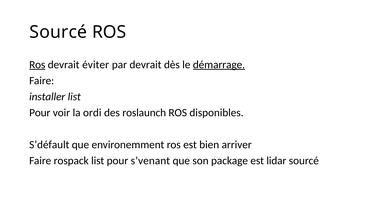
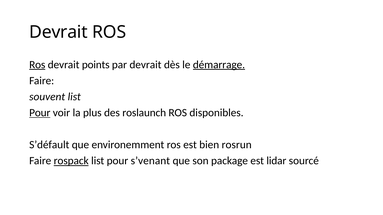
Sourcé: Sourcé -> Devrait (58, 32)
éviter: éviter -> points (96, 65)
installer: installer -> souvent (47, 97)
Pour underline: none -> present (40, 113)
ordi: ordi -> plus (92, 113)
arriver: arriver -> rosrun (237, 145)
rospack underline: none -> present (71, 161)
